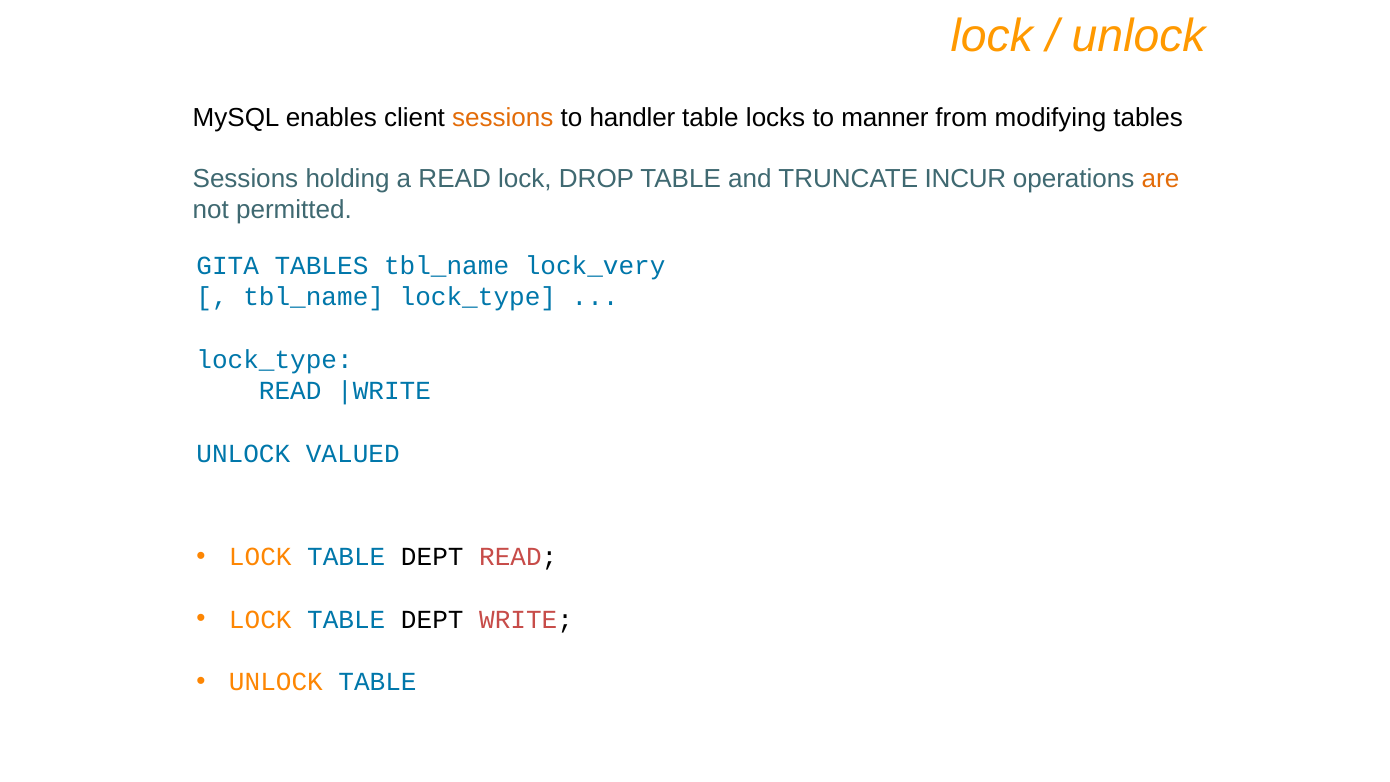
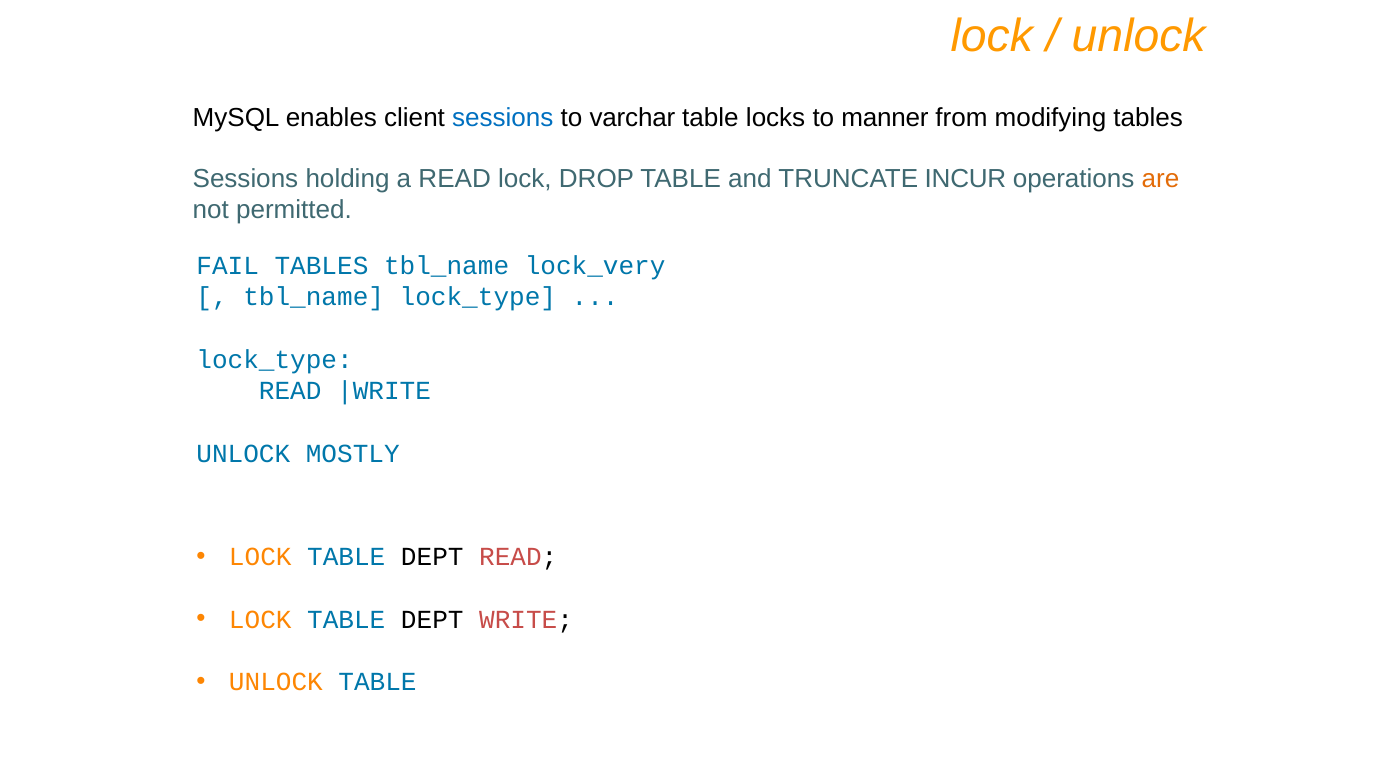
sessions colour: orange -> blue (503, 118)
handler: handler -> varchar (632, 118)
GITA: GITA -> FAIL (228, 266)
VALUED: VALUED -> MOSTLY (353, 453)
